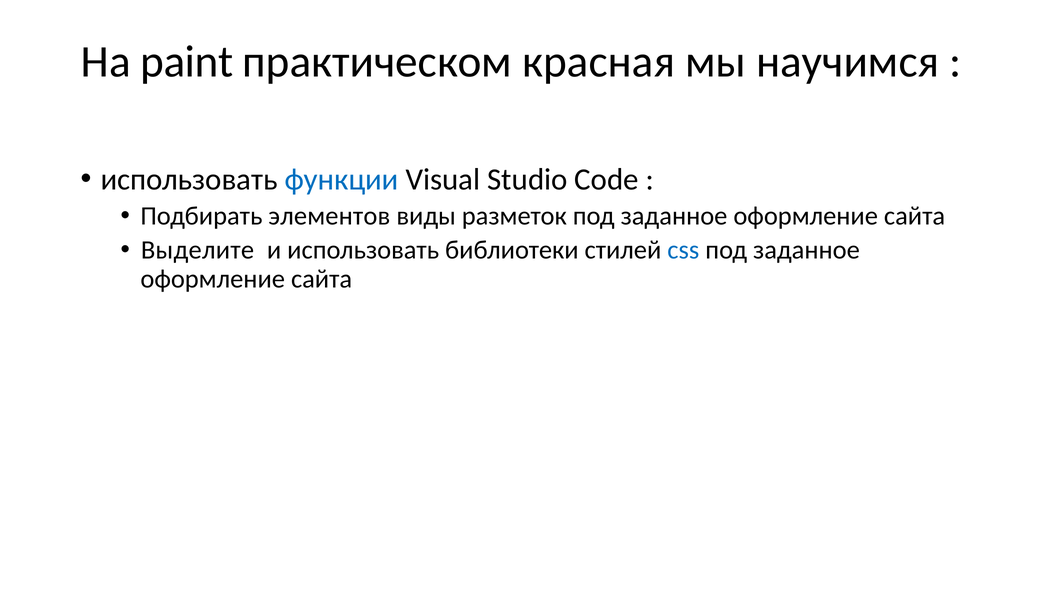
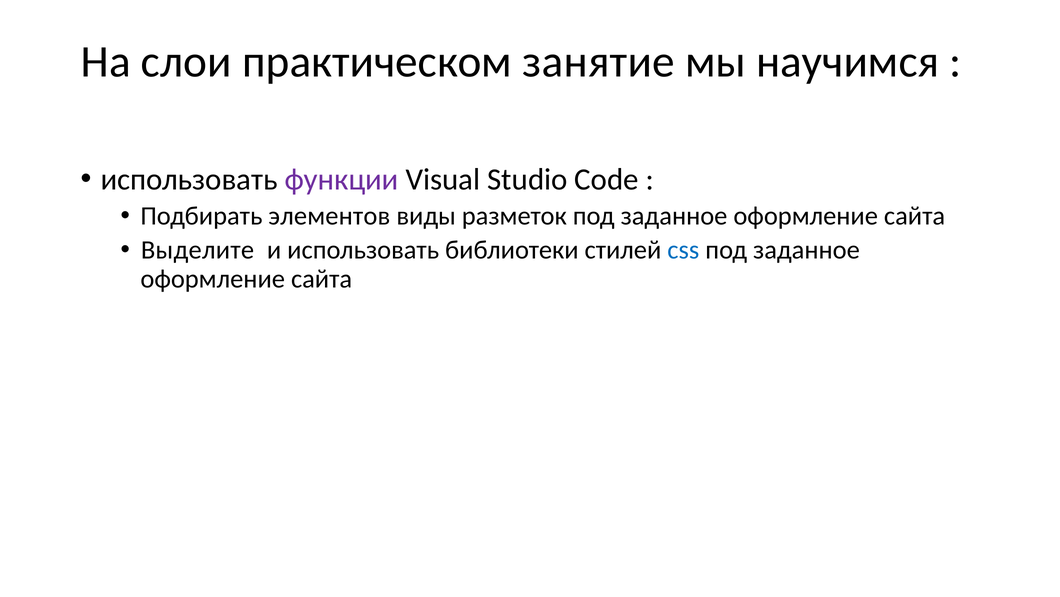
paint: paint -> слои (186, 62)
красная: красная -> занятие (599, 62)
функции colour: blue -> purple (342, 179)
